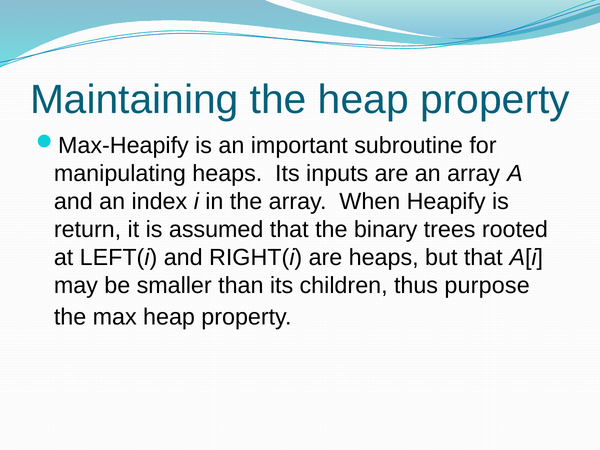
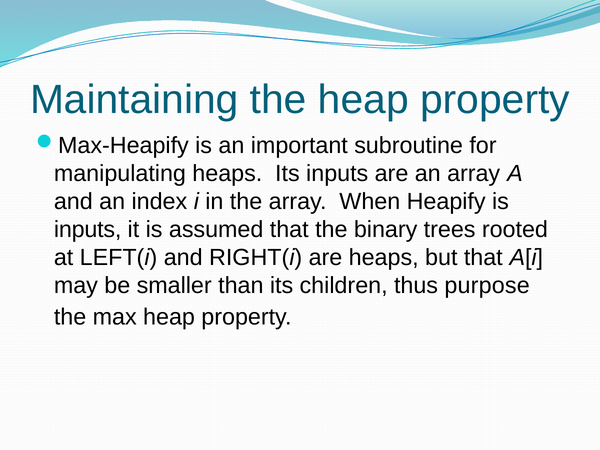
return: return -> inputs (88, 230)
